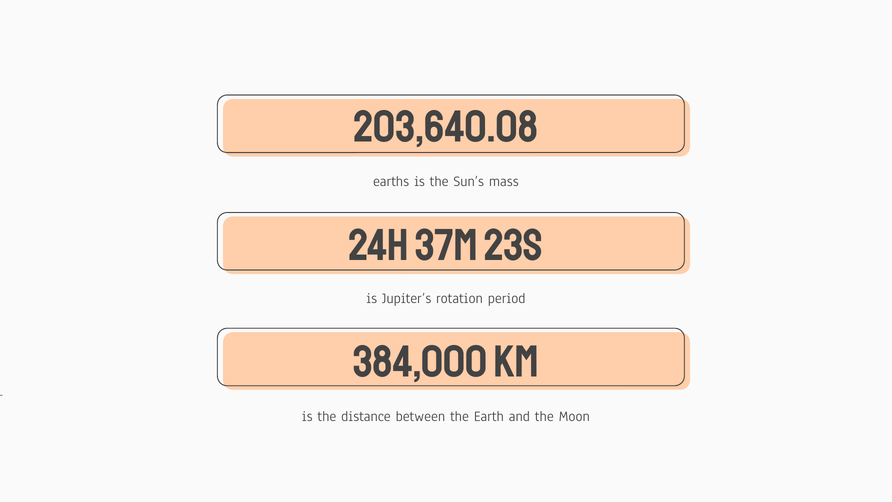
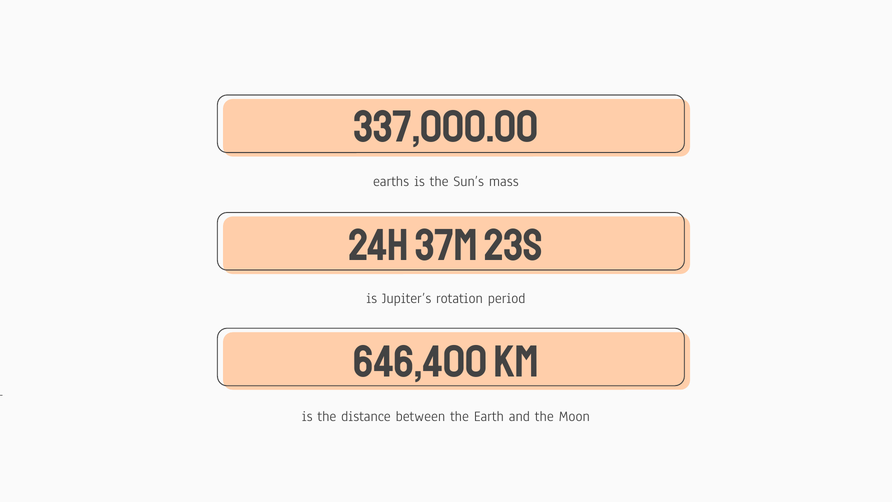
203,640.08: 203,640.08 -> 337,000.00 (446, 127)
384,000: 384,000 -> 646,400 (420, 362)
